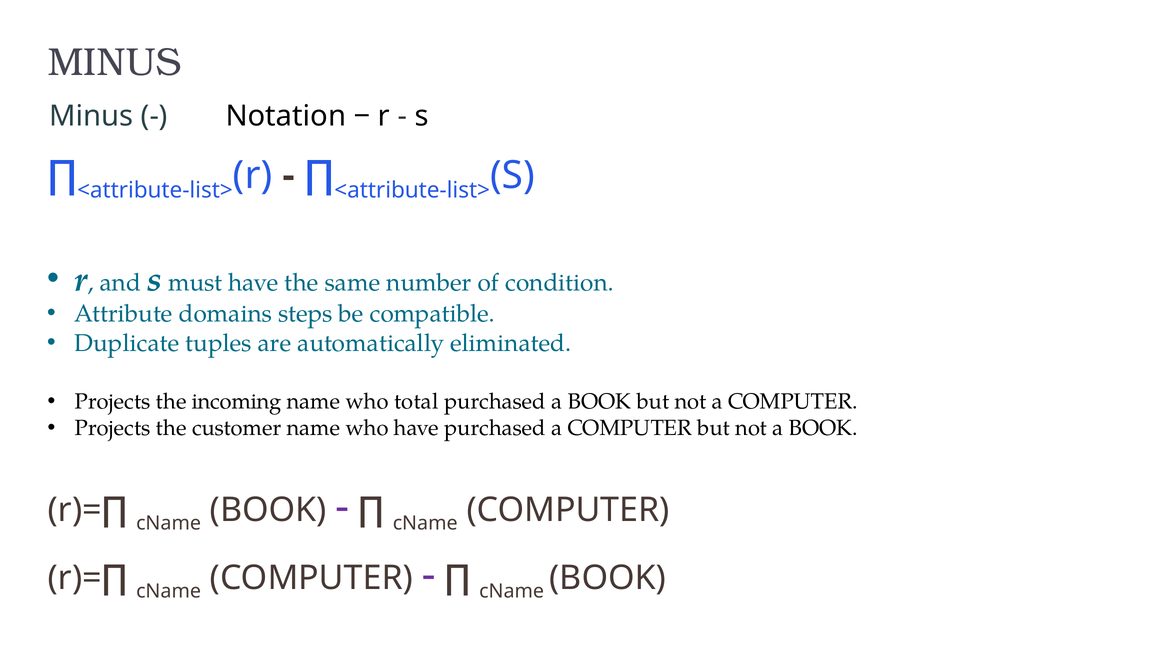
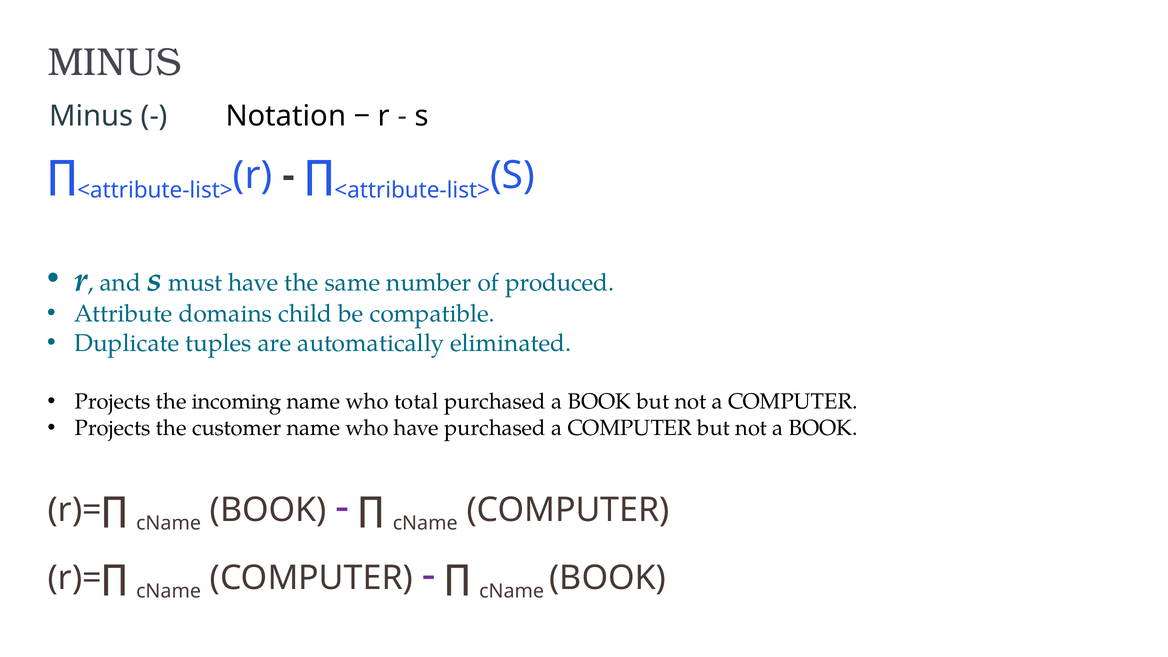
condition: condition -> produced (560, 283)
steps: steps -> child (305, 314)
